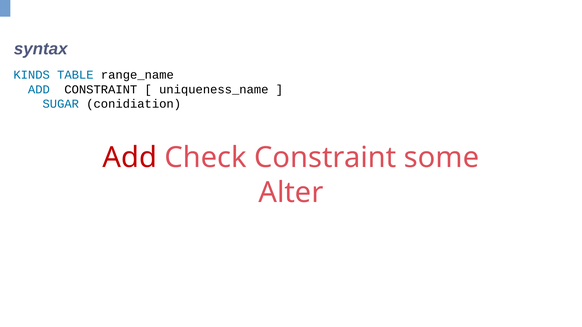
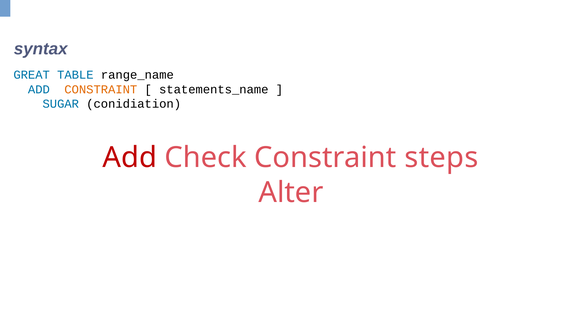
KINDS: KINDS -> GREAT (32, 75)
CONSTRAINT colour: black -> orange (101, 89)
uniqueness_name: uniqueness_name -> statements_name (214, 89)
some: some -> steps (441, 158)
